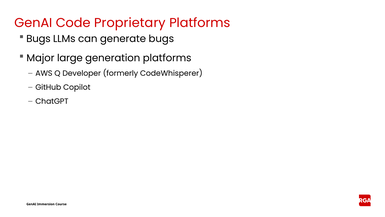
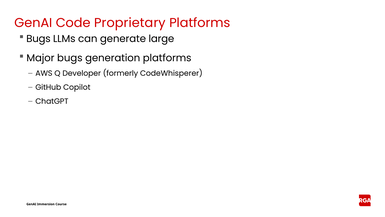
generate bugs: bugs -> large (161, 39)
Major large: large -> bugs (70, 58)
